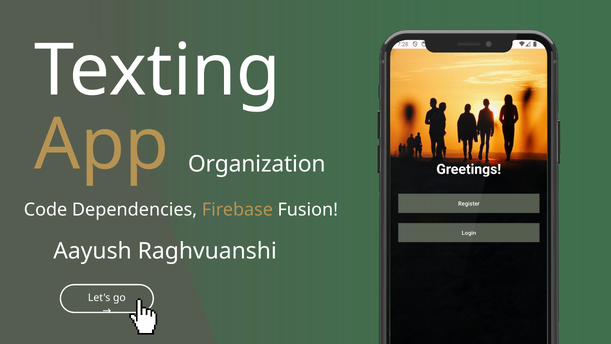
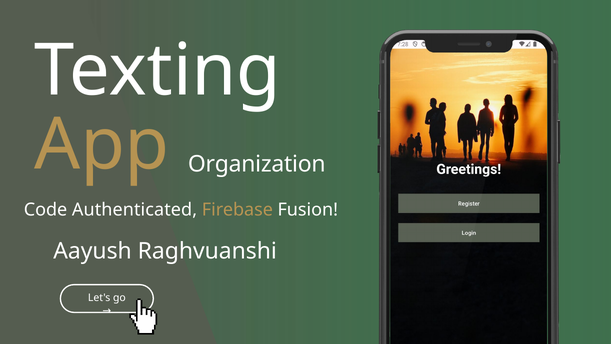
Dependencies: Dependencies -> Authenticated (135, 209)
